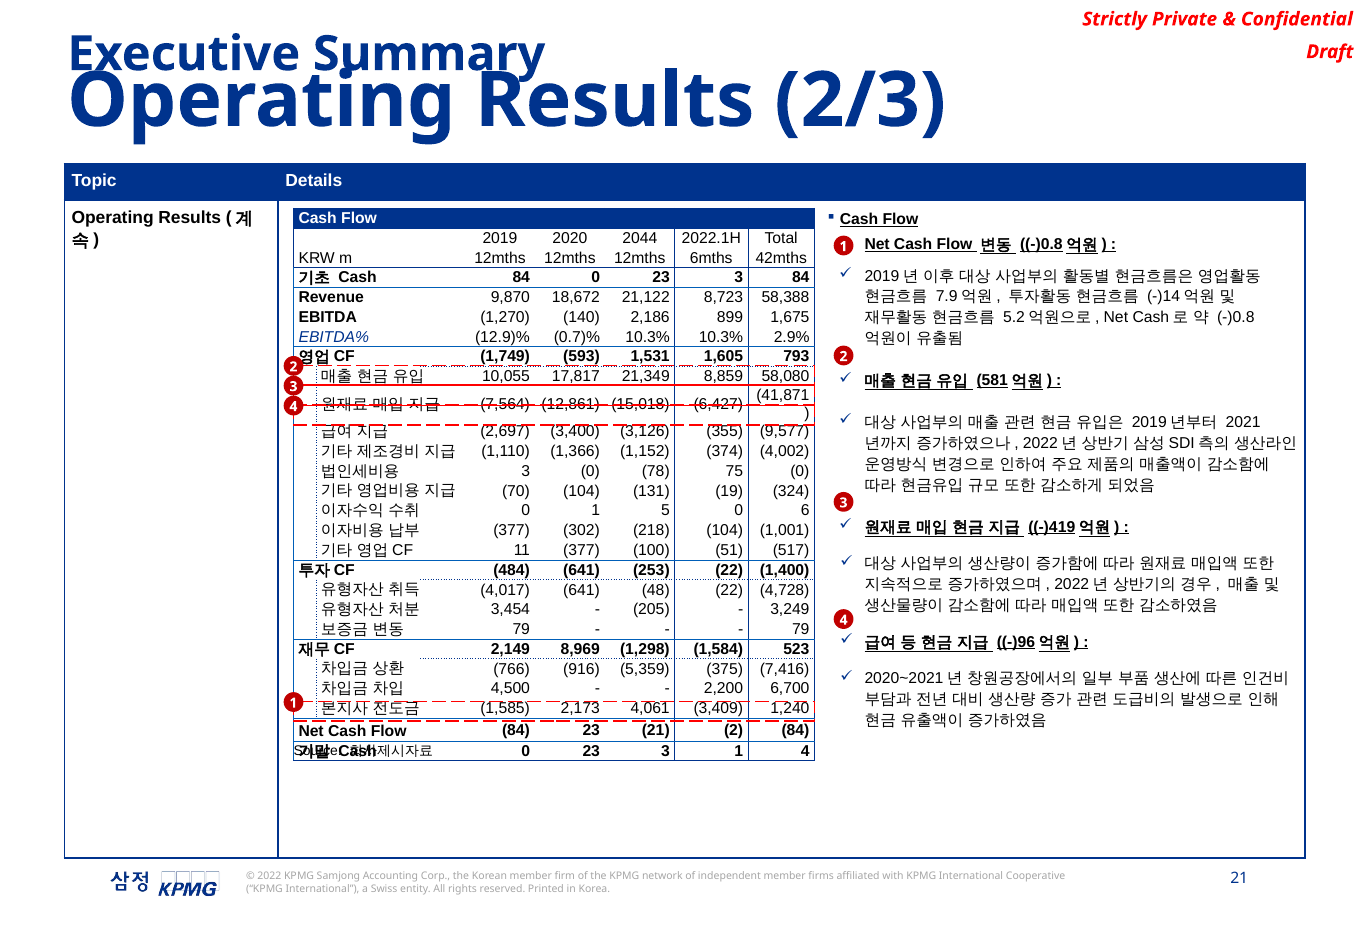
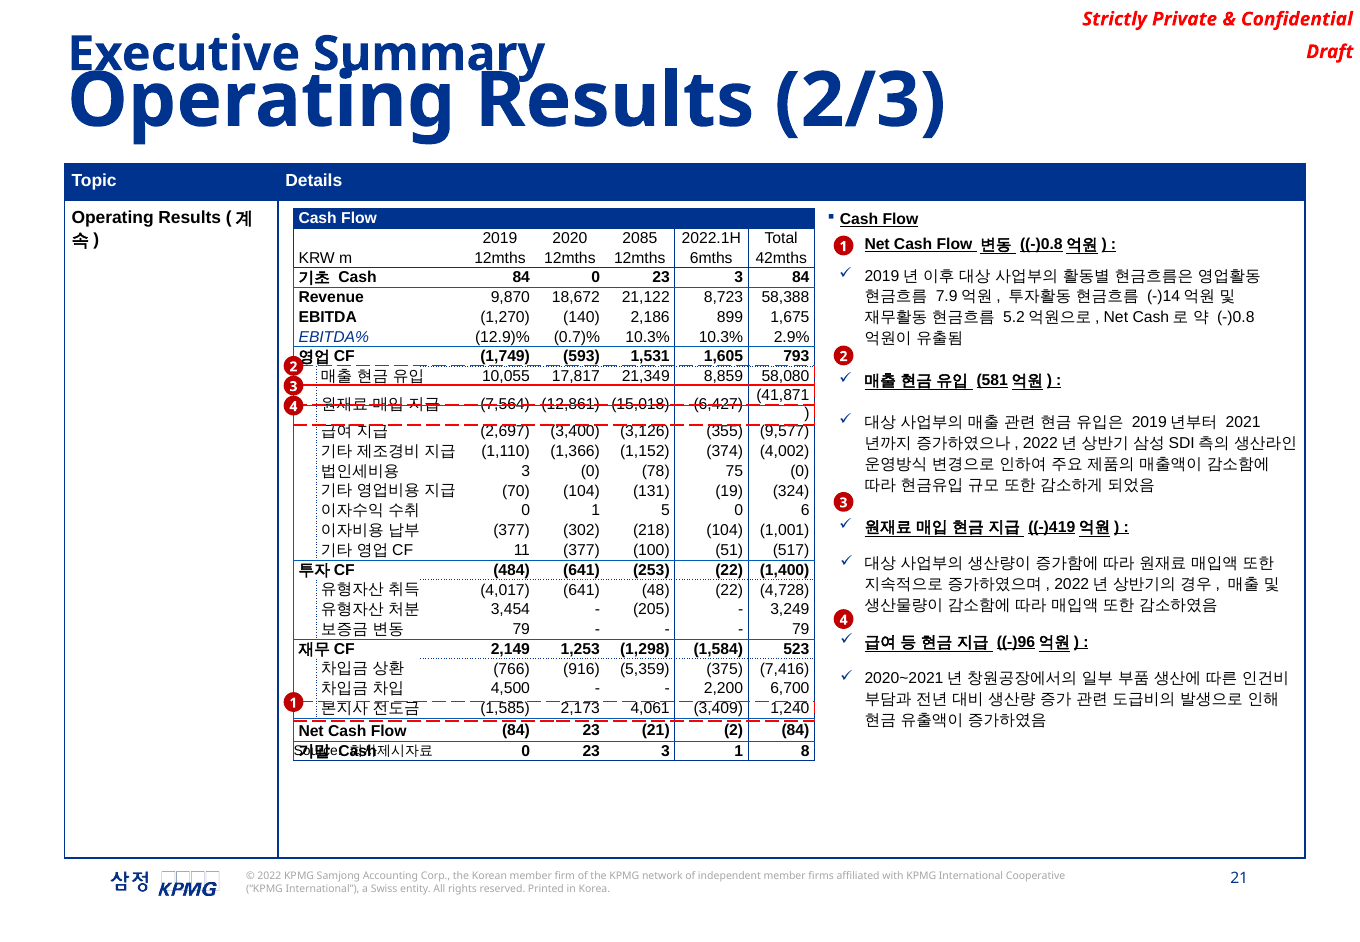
2044: 2044 -> 2085 (640, 238)
8,969: 8,969 -> 1,253 (580, 649)
1 4: 4 -> 8 (805, 751)
